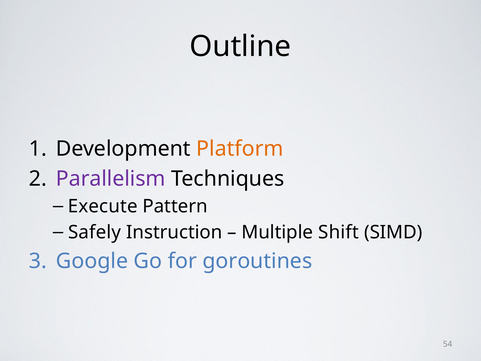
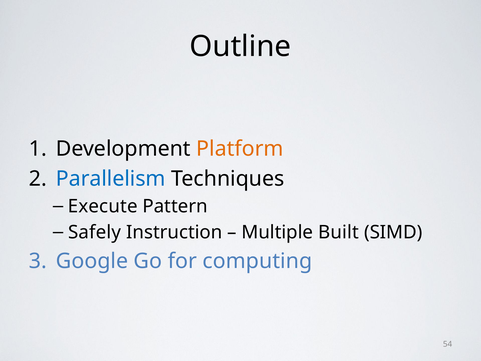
Parallelism colour: purple -> blue (111, 178)
Shift: Shift -> Built (339, 232)
goroutines: goroutines -> computing (257, 261)
